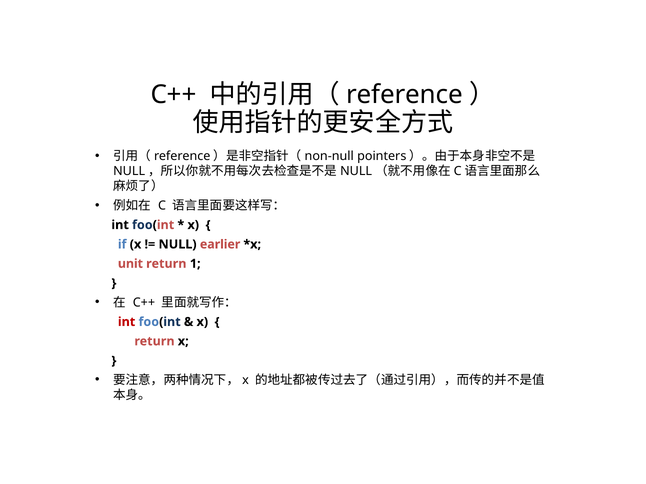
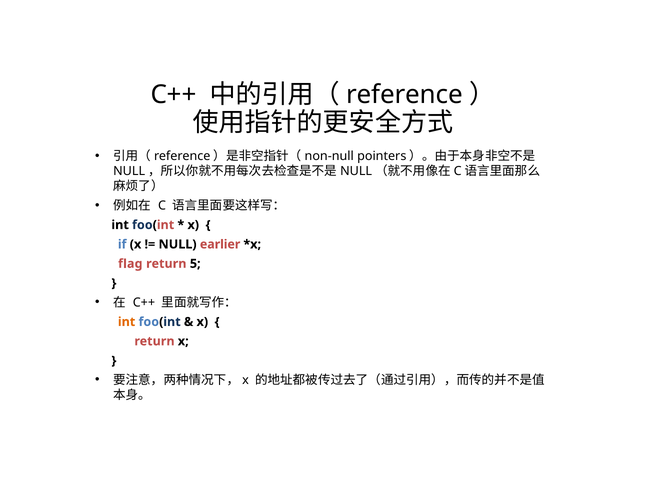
unit: unit -> flag (130, 264)
1: 1 -> 5 (195, 264)
int colour: red -> orange (127, 322)
